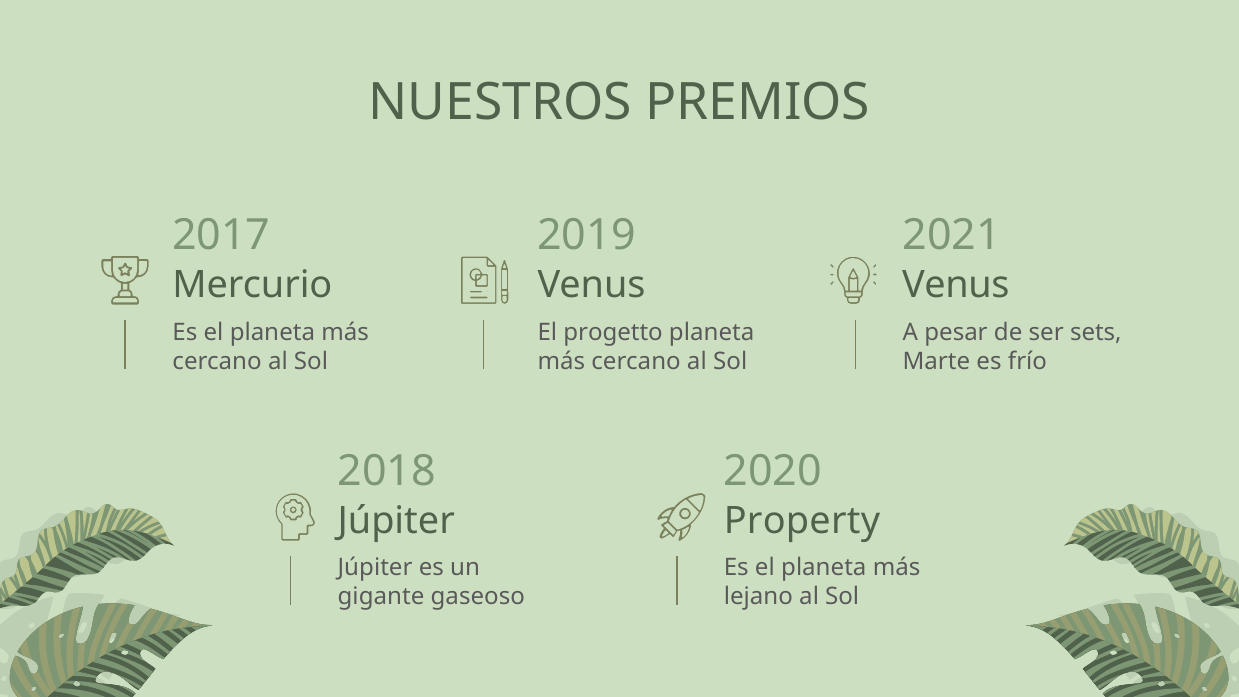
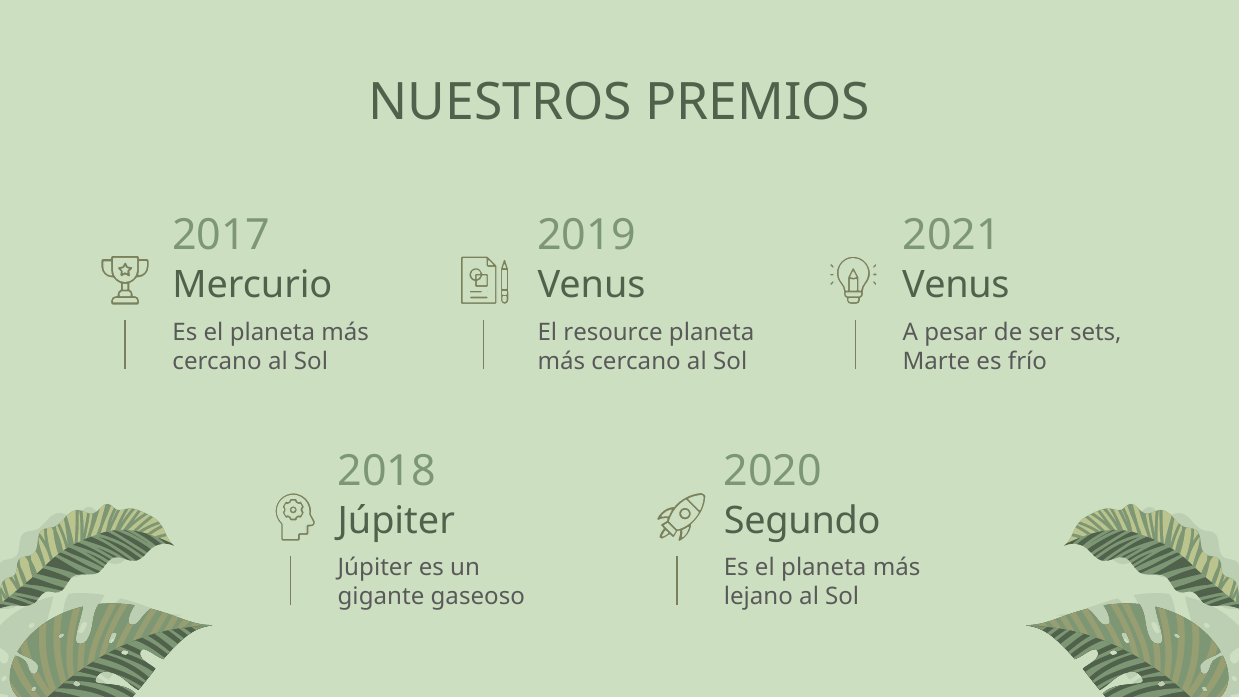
progetto: progetto -> resource (613, 332)
Property: Property -> Segundo (802, 521)
